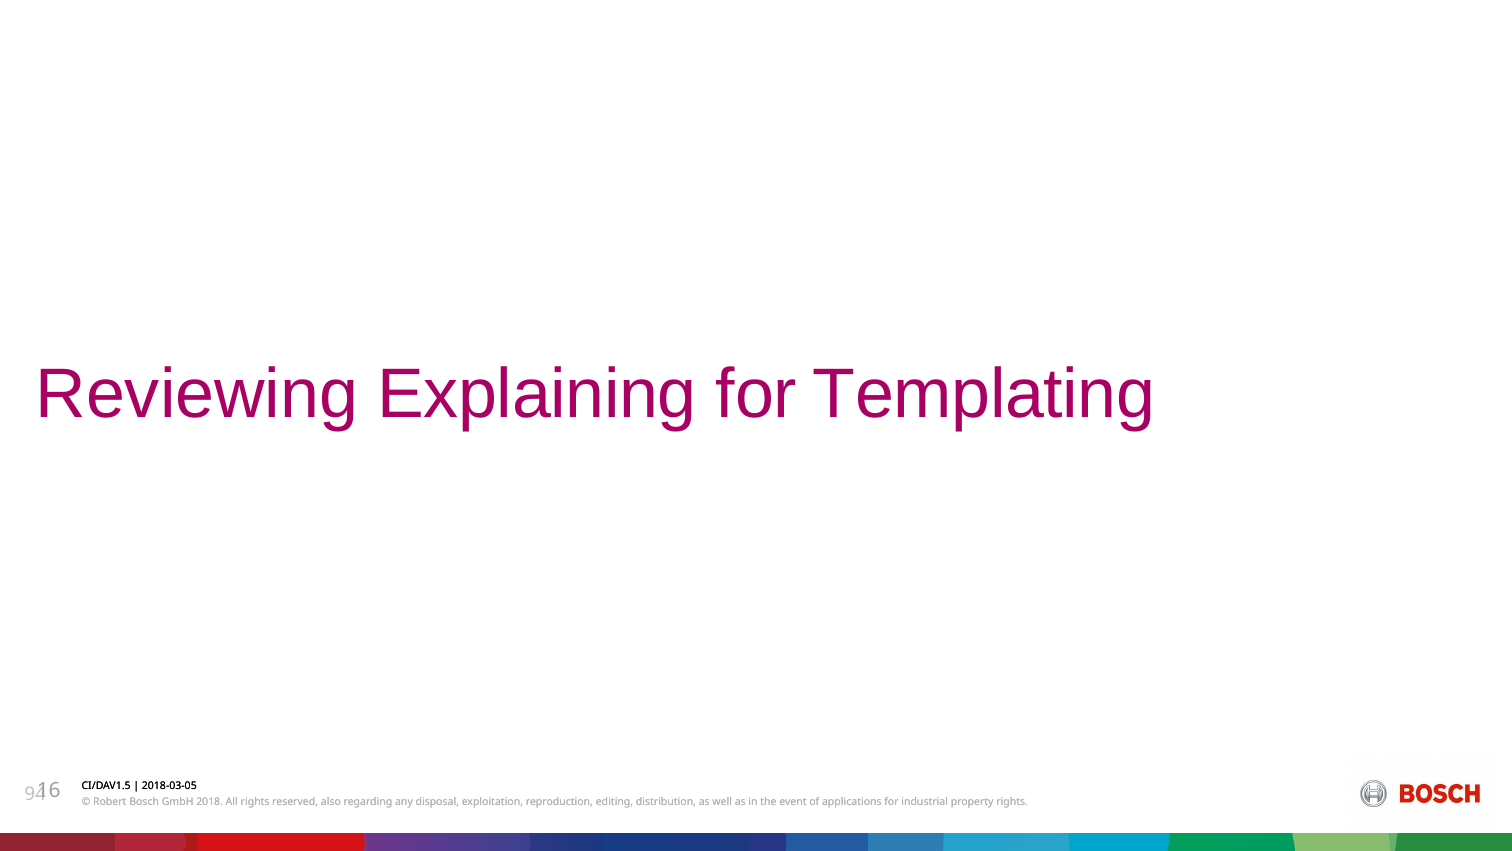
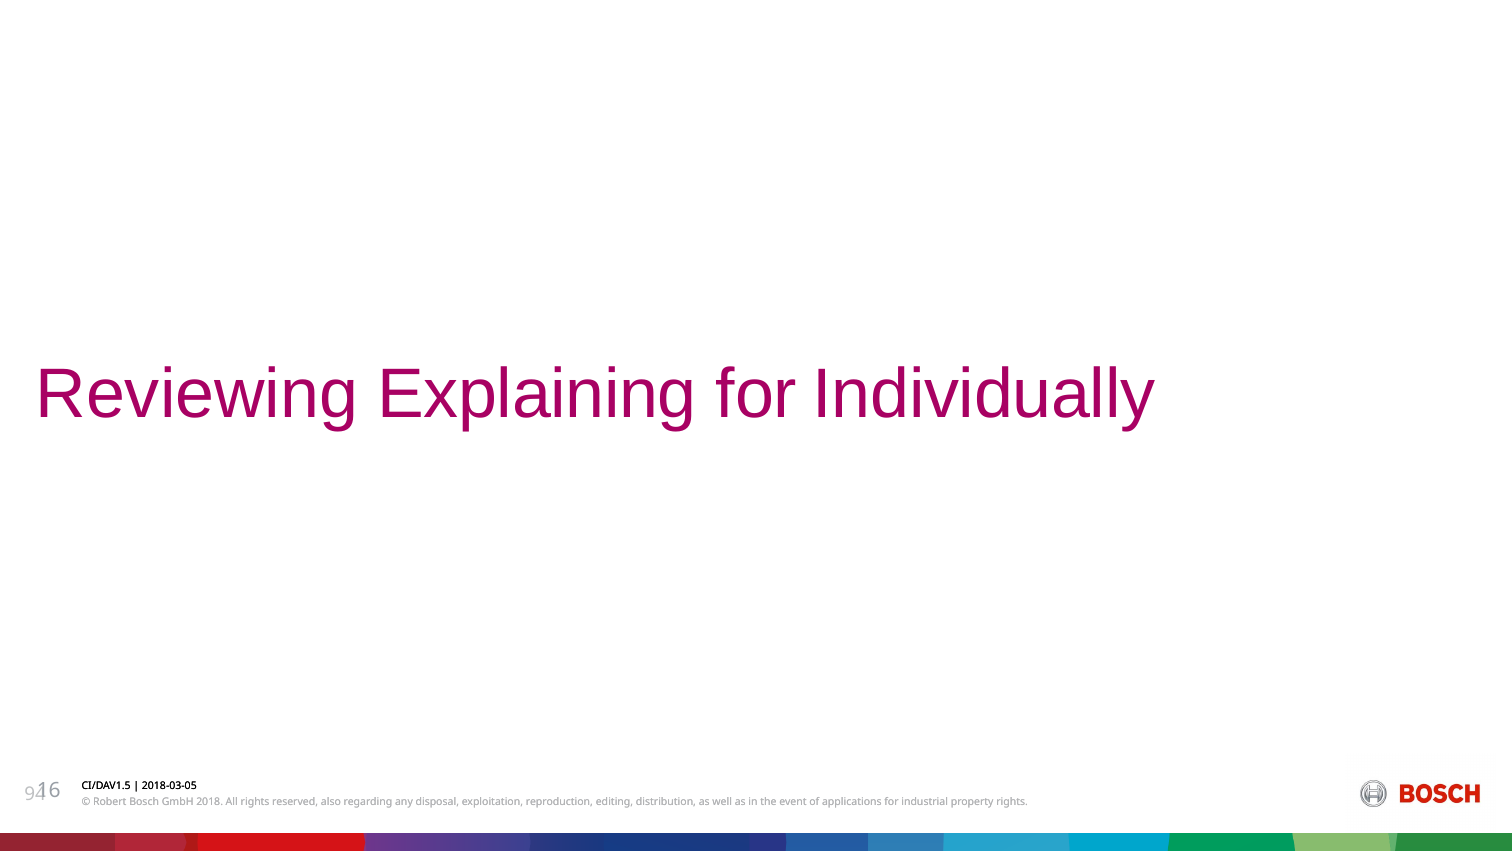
Templating: Templating -> Individually (984, 394)
